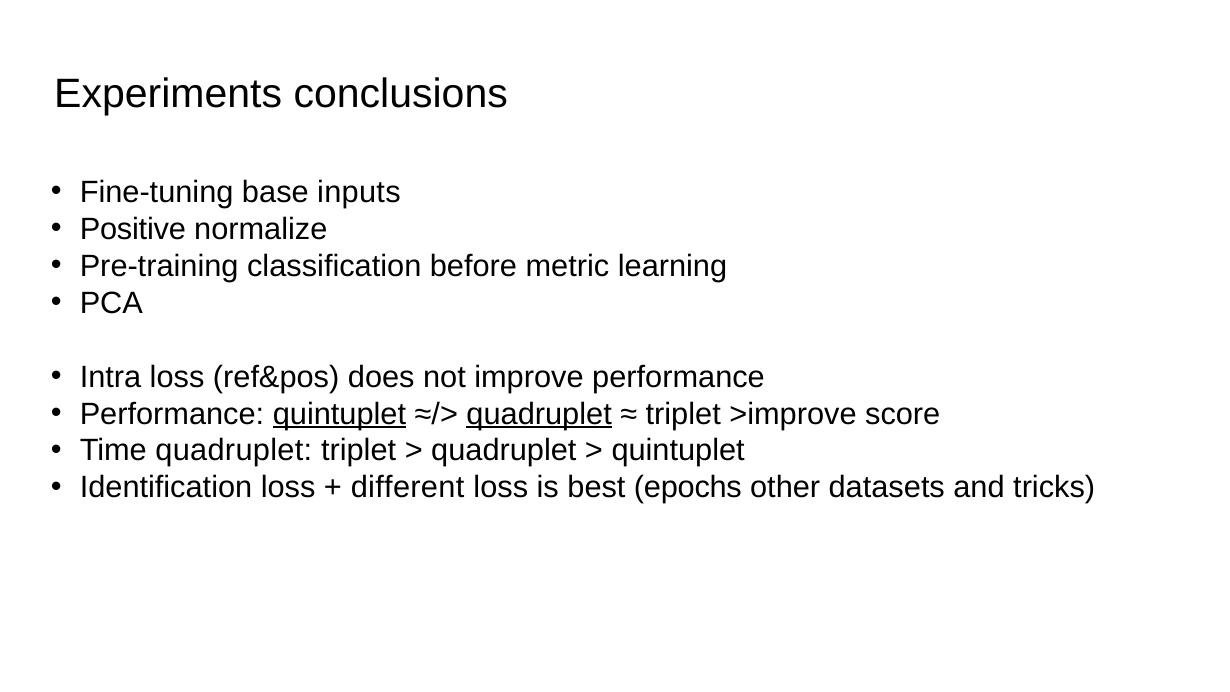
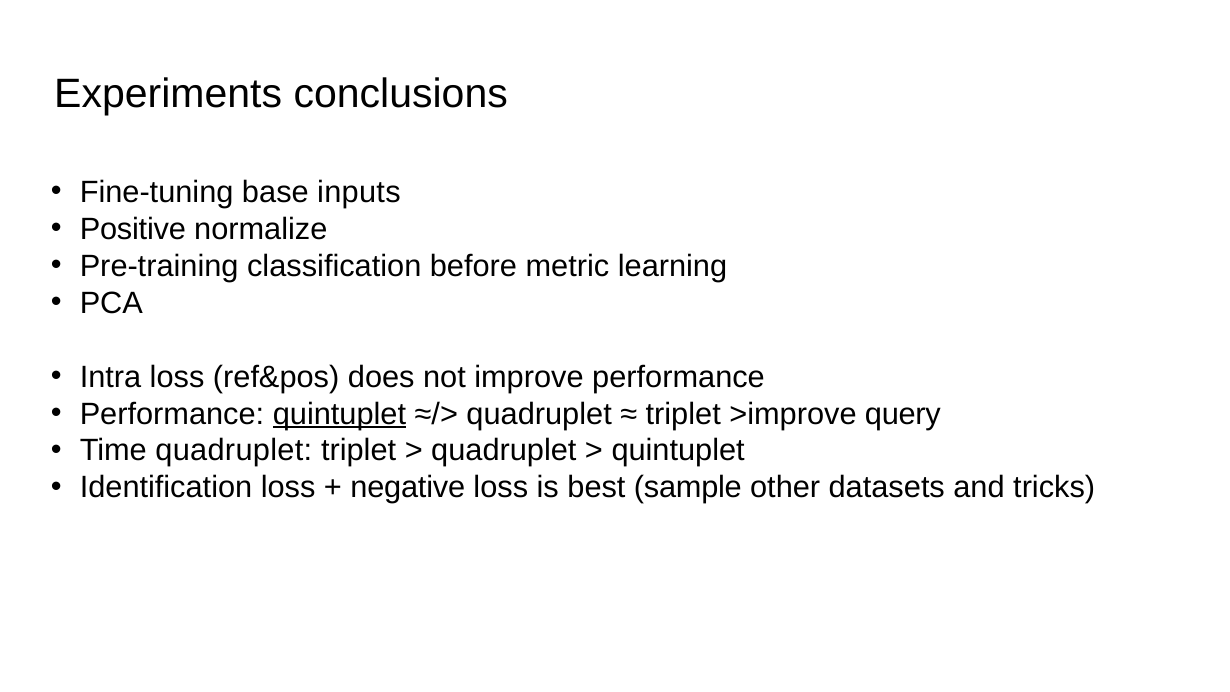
quadruplet underline: present -> none (539, 414)
score: score -> query (903, 414)
different: different -> negative (408, 488)
epochs: epochs -> sample (688, 488)
